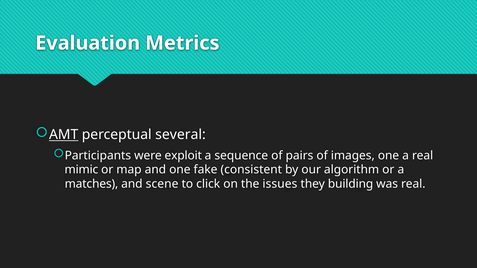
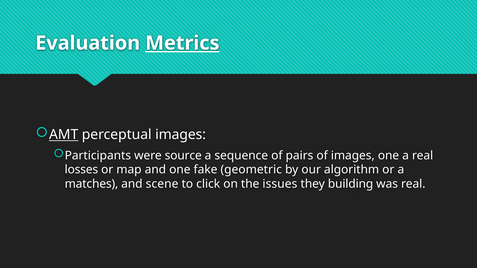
Metrics underline: none -> present (182, 43)
perceptual several: several -> images (181, 135)
exploit: exploit -> source (183, 156)
mimic: mimic -> losses (81, 170)
consistent: consistent -> geometric (251, 170)
